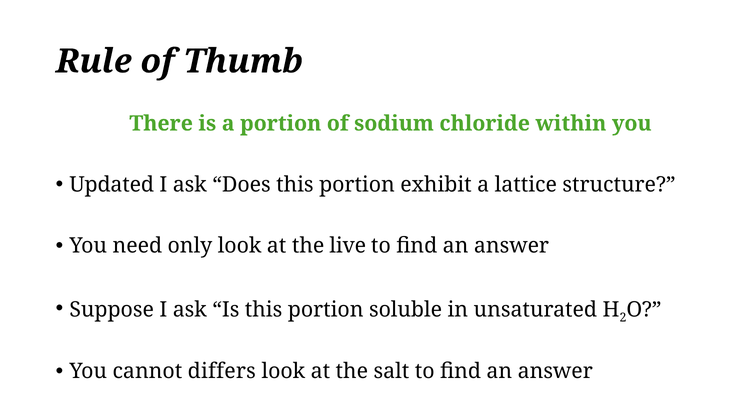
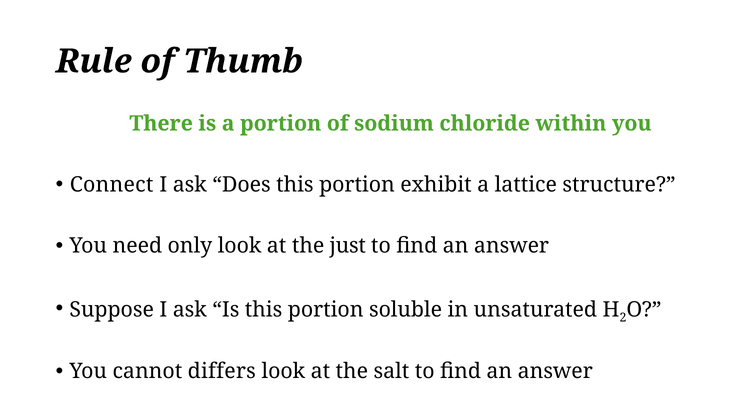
Updated: Updated -> Connect (112, 185)
live: live -> just (348, 246)
